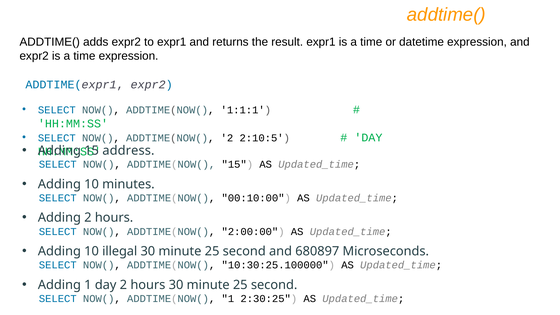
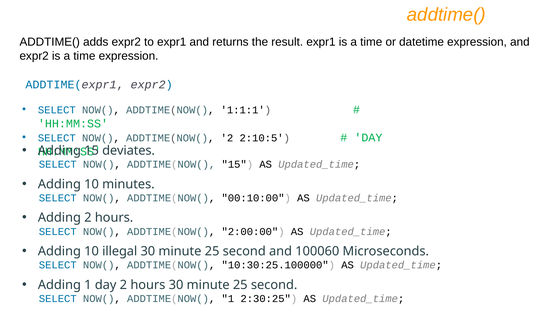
address: address -> deviates (129, 151)
680897: 680897 -> 100060 (317, 251)
